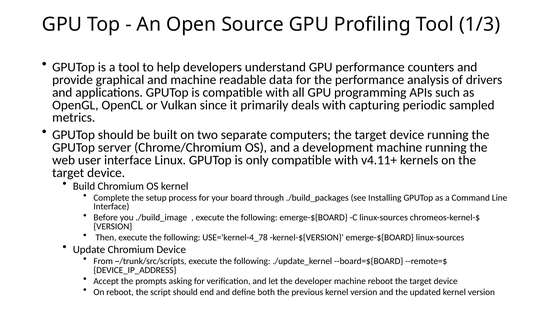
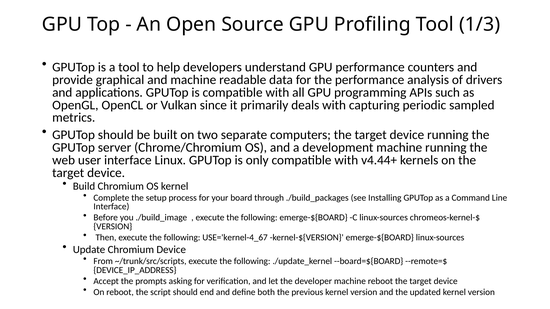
v4.11+: v4.11+ -> v4.44+ (379, 160)
USE='kernel-4_78: USE='kernel-4_78 -> USE='kernel-4_67 (235, 238)
